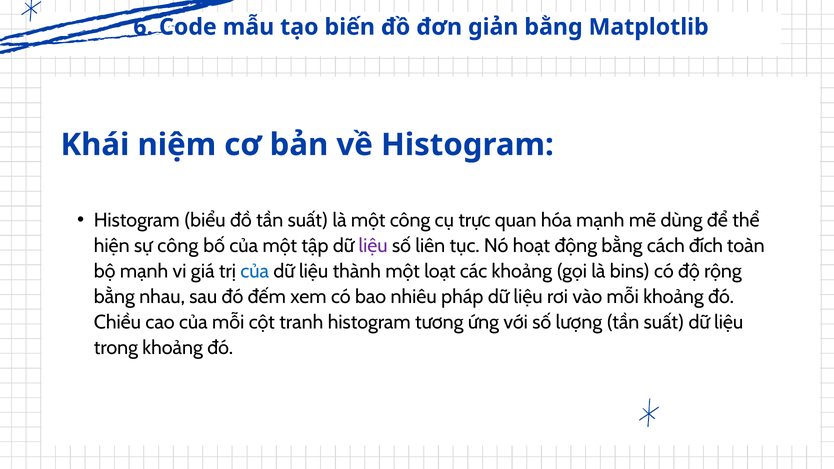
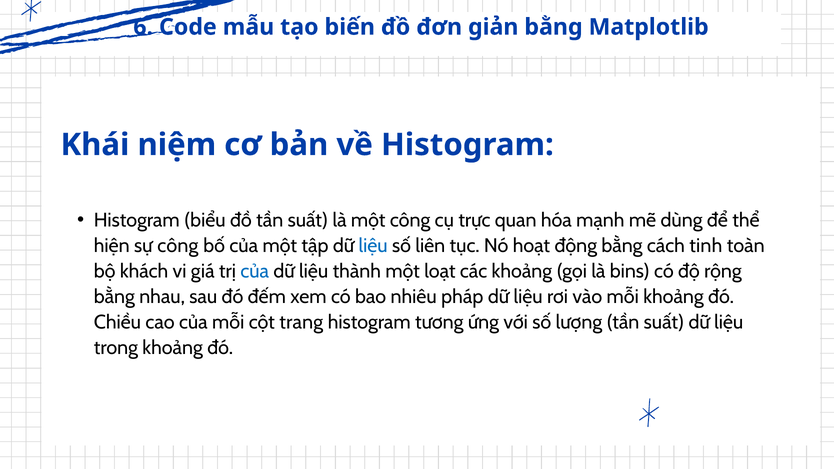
liệu colour: purple -> blue (373, 246)
đích: đích -> tinh (706, 246)
bộ mạnh: mạnh -> khách (144, 271)
tranh: tranh -> trang (301, 322)
